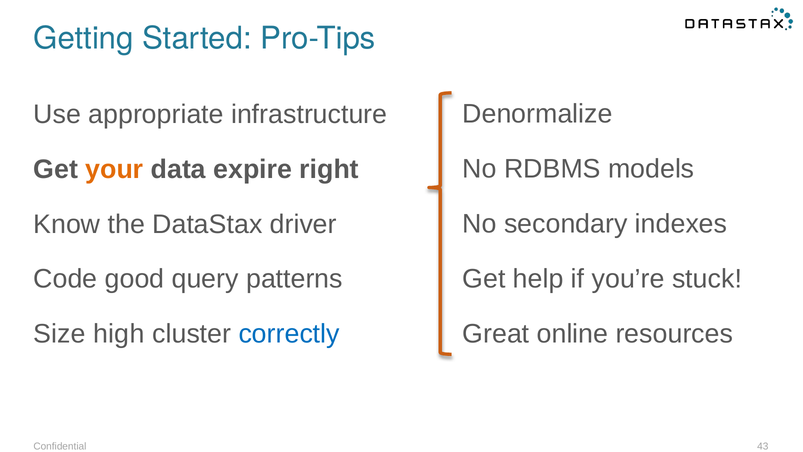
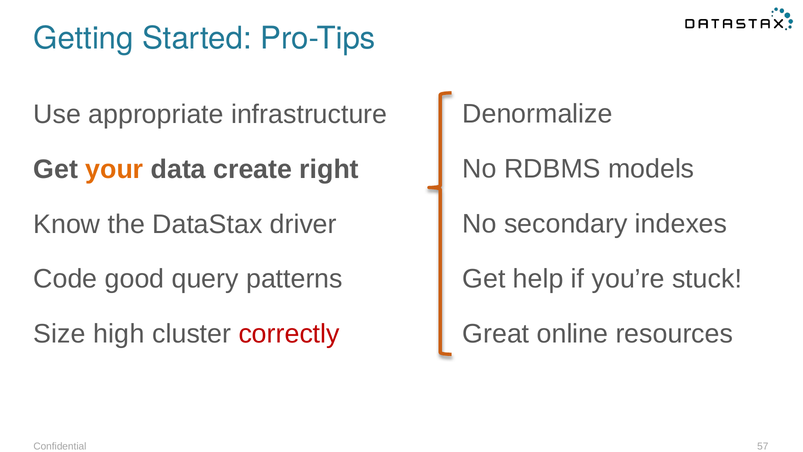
expire: expire -> create (253, 169)
correctly colour: blue -> red (289, 334)
43: 43 -> 57 (763, 446)
